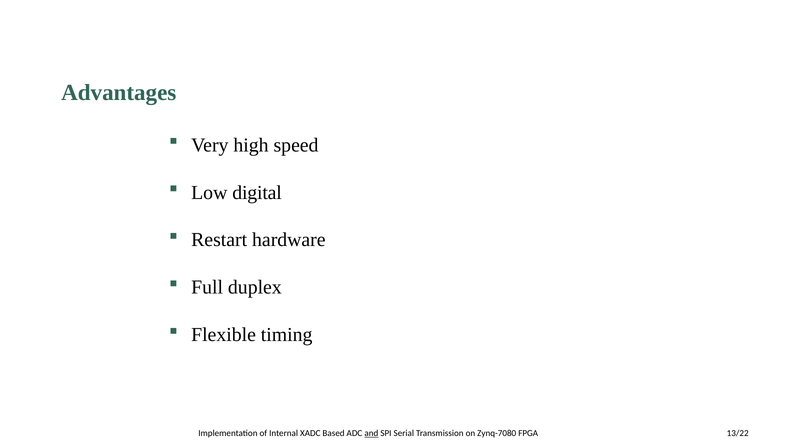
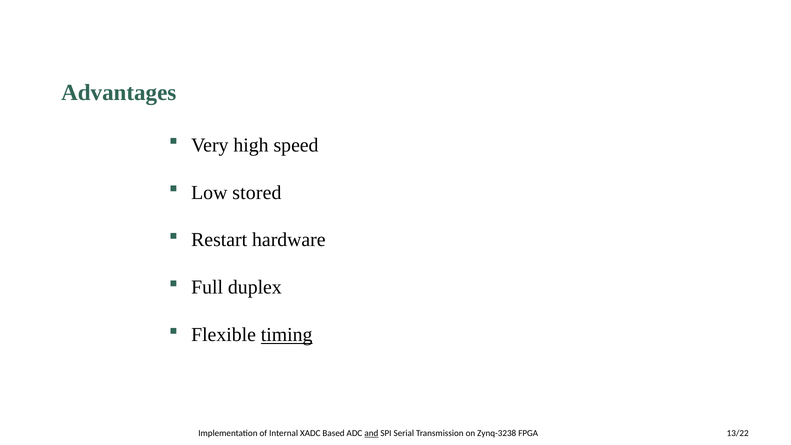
digital: digital -> stored (257, 192)
timing underline: none -> present (287, 335)
Zynq-7080: Zynq-7080 -> Zynq-3238 (497, 433)
